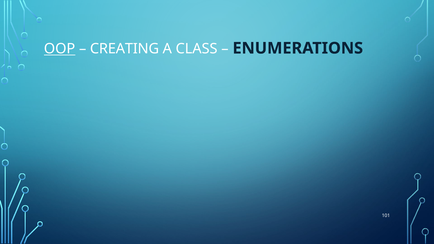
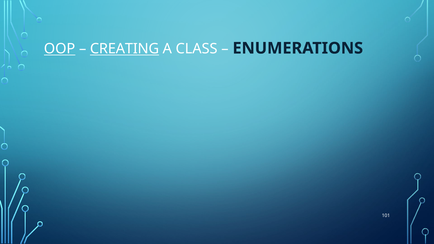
CREATING underline: none -> present (125, 49)
